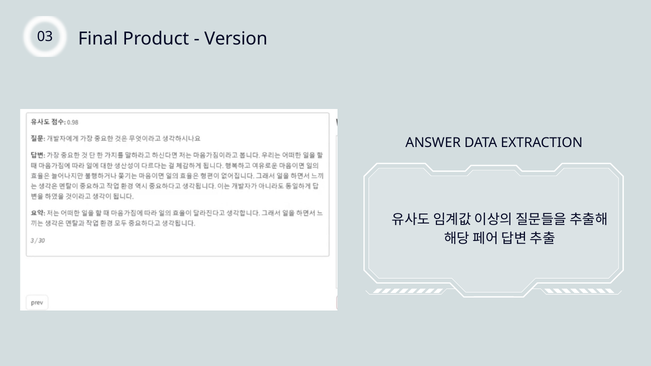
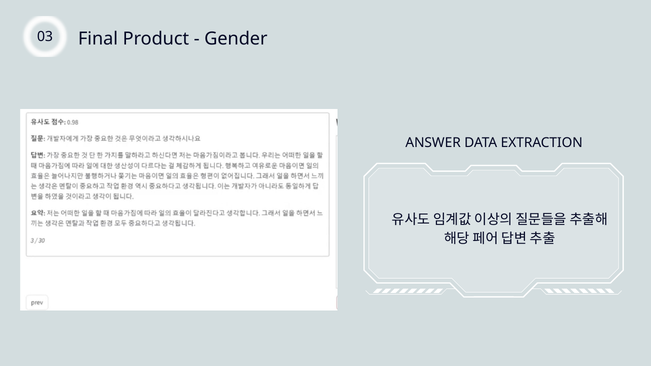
Version: Version -> Gender (236, 39)
